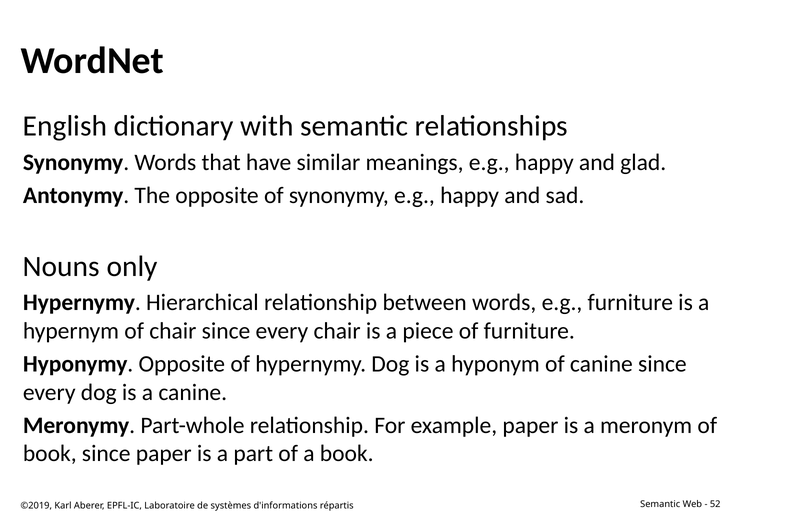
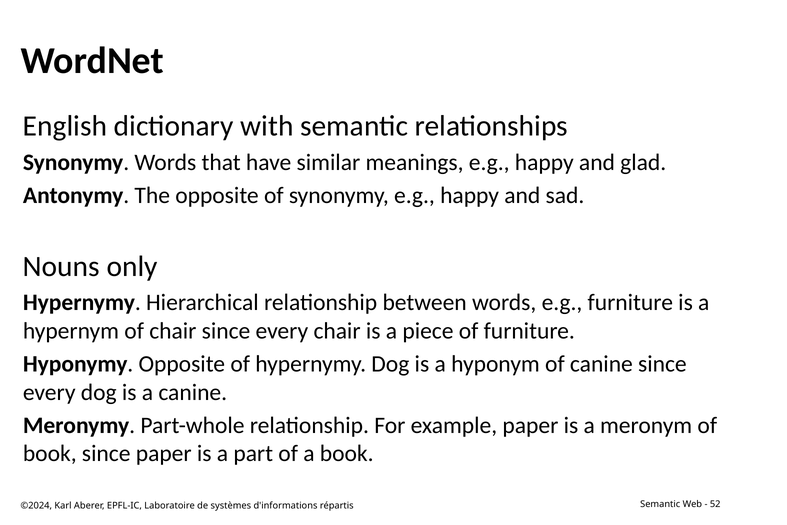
©2019: ©2019 -> ©2024 (36, 506)
